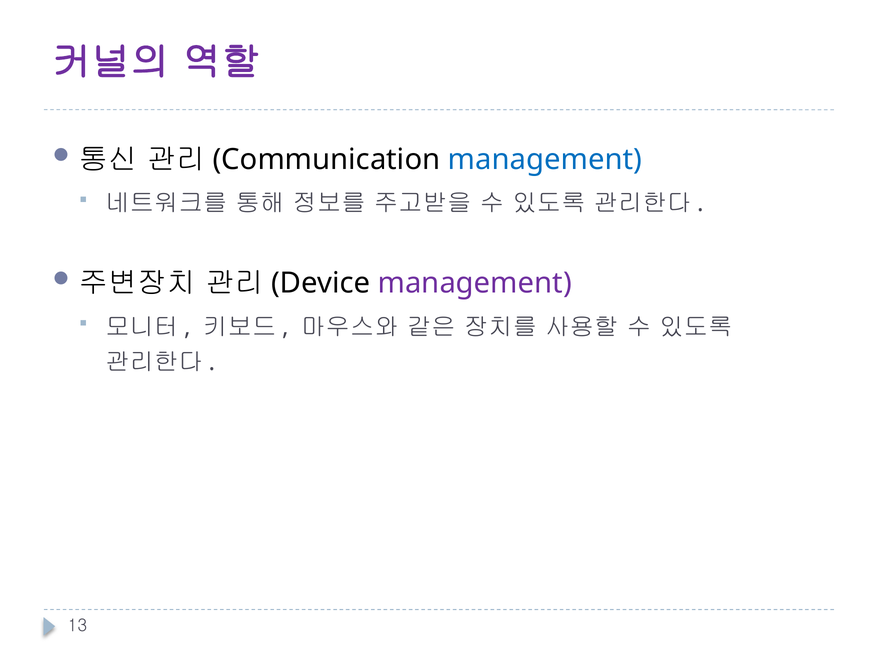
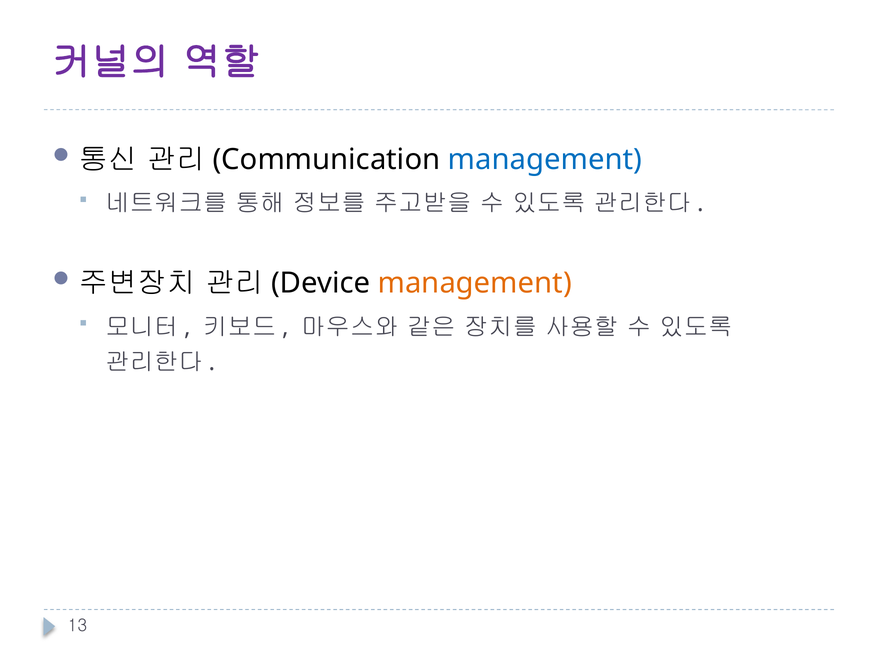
management colour: purple -> orange (475, 283)
